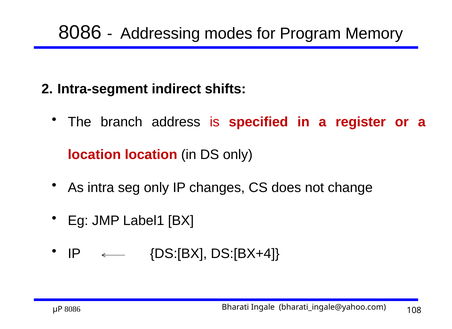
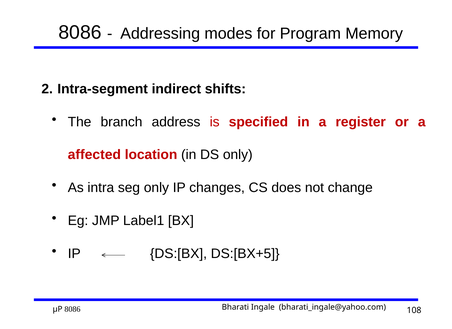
location: location -> affected (94, 155)
DS:[BX+4: DS:[BX+4 -> DS:[BX+5 (245, 253)
